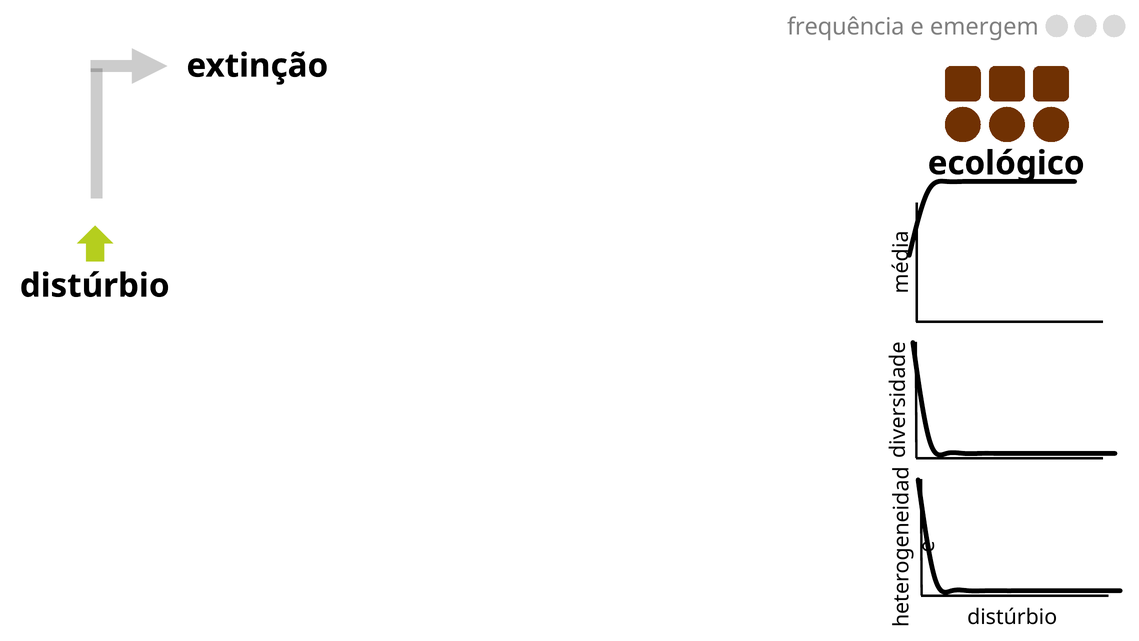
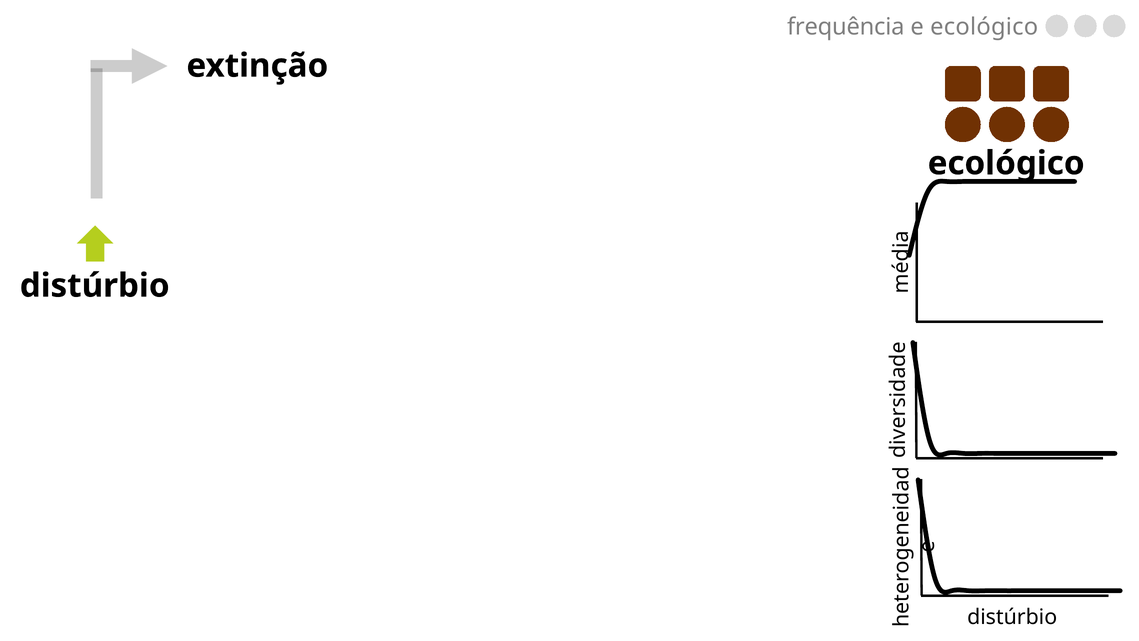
e emergem: emergem -> ecológico (984, 27)
